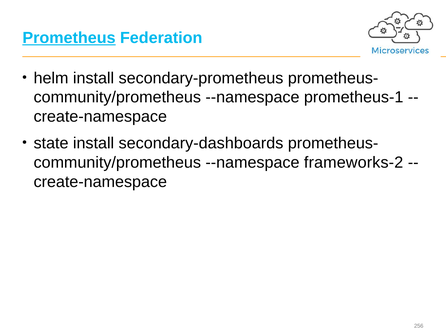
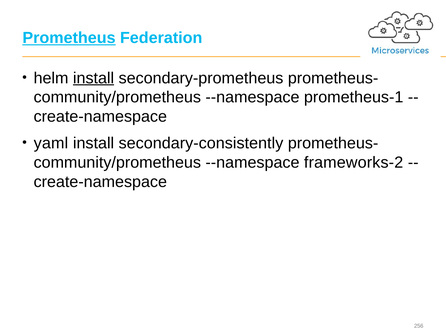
install underline: none -> present (94, 78)
state: state -> yaml (51, 144)
secondary-dashboards: secondary-dashboards -> secondary-consistently (201, 144)
